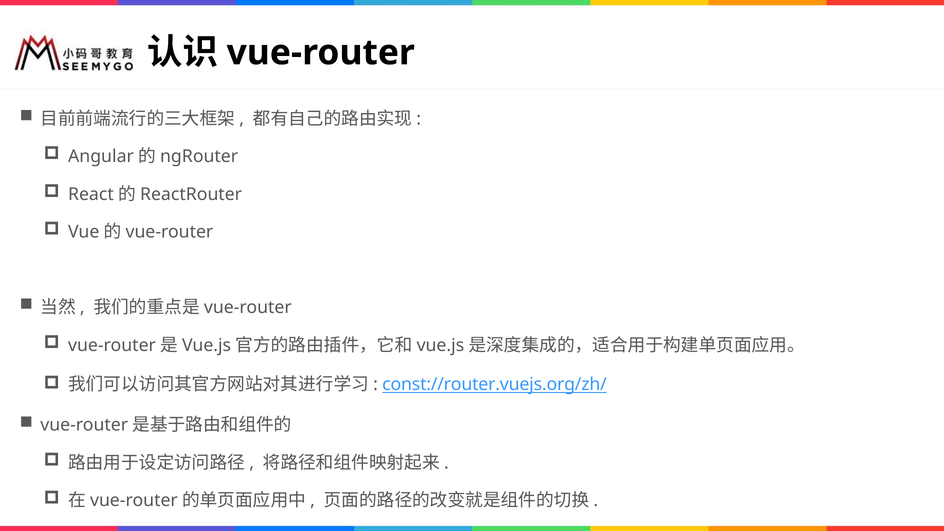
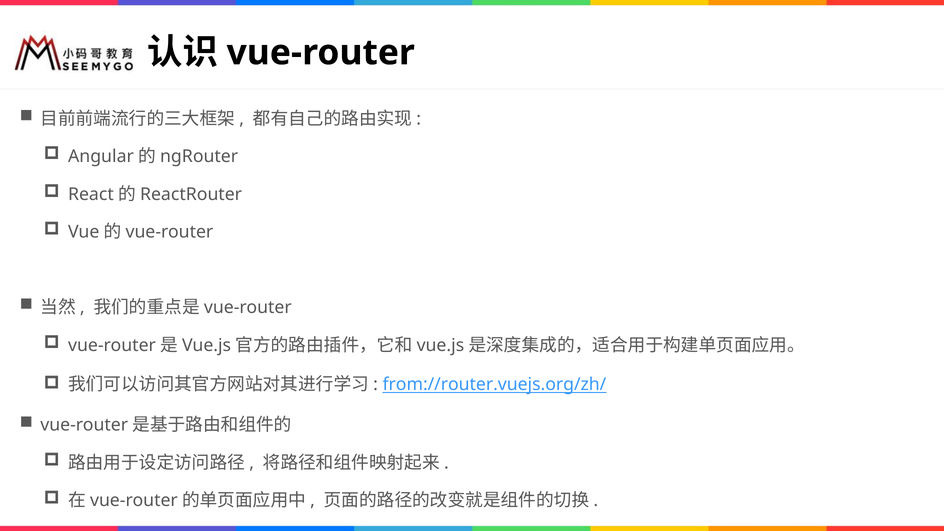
const://router.vuejs.org/zh/: const://router.vuejs.org/zh/ -> from://router.vuejs.org/zh/ (494, 384)
